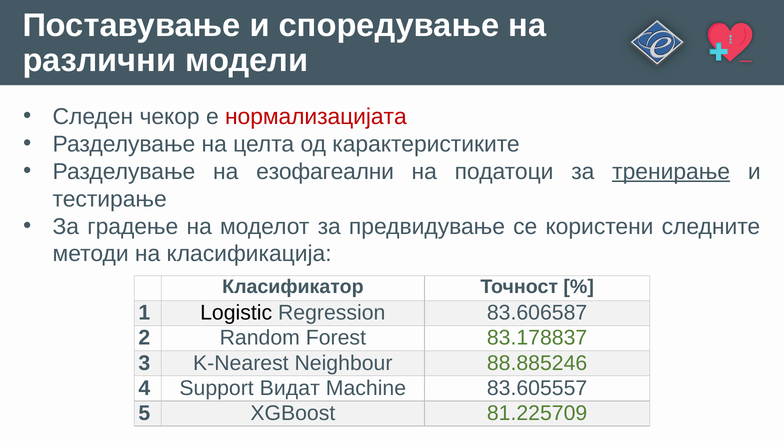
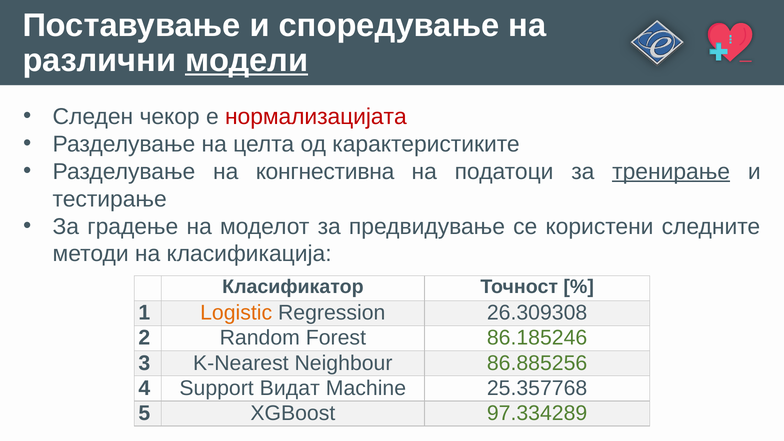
модели underline: none -> present (247, 61)
езофагеални: езофагеални -> конгнестивна (325, 172)
Logistic colour: black -> orange (236, 313)
83.606587: 83.606587 -> 26.309308 (537, 313)
83.178837: 83.178837 -> 86.185246 (537, 338)
88.885246: 88.885246 -> 86.885256 (537, 363)
83.605557: 83.605557 -> 25.357768 (537, 388)
81.225709: 81.225709 -> 97.334289 (537, 413)
